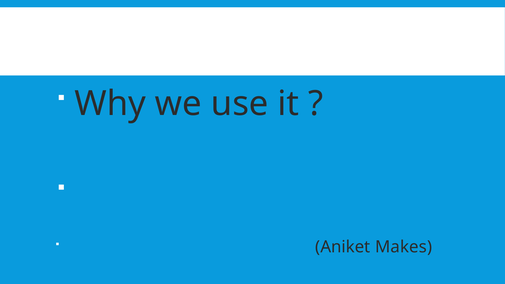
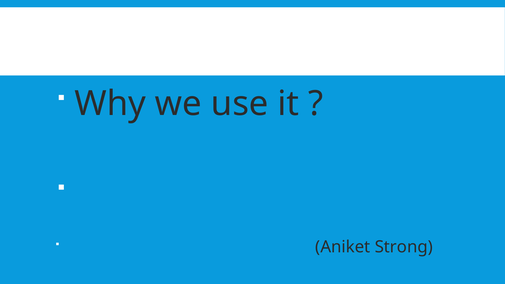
Makes: Makes -> Strong (404, 247)
